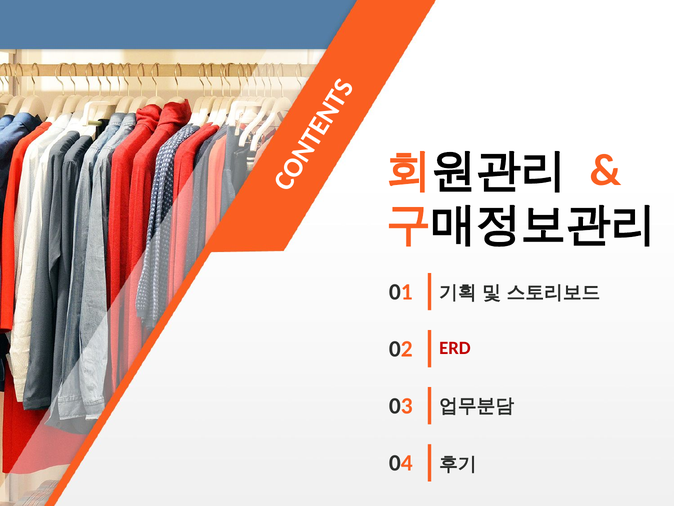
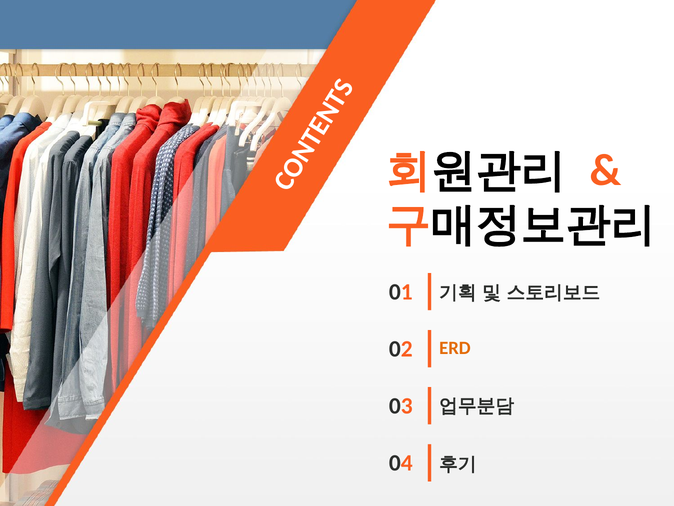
ERD colour: red -> orange (455, 348)
